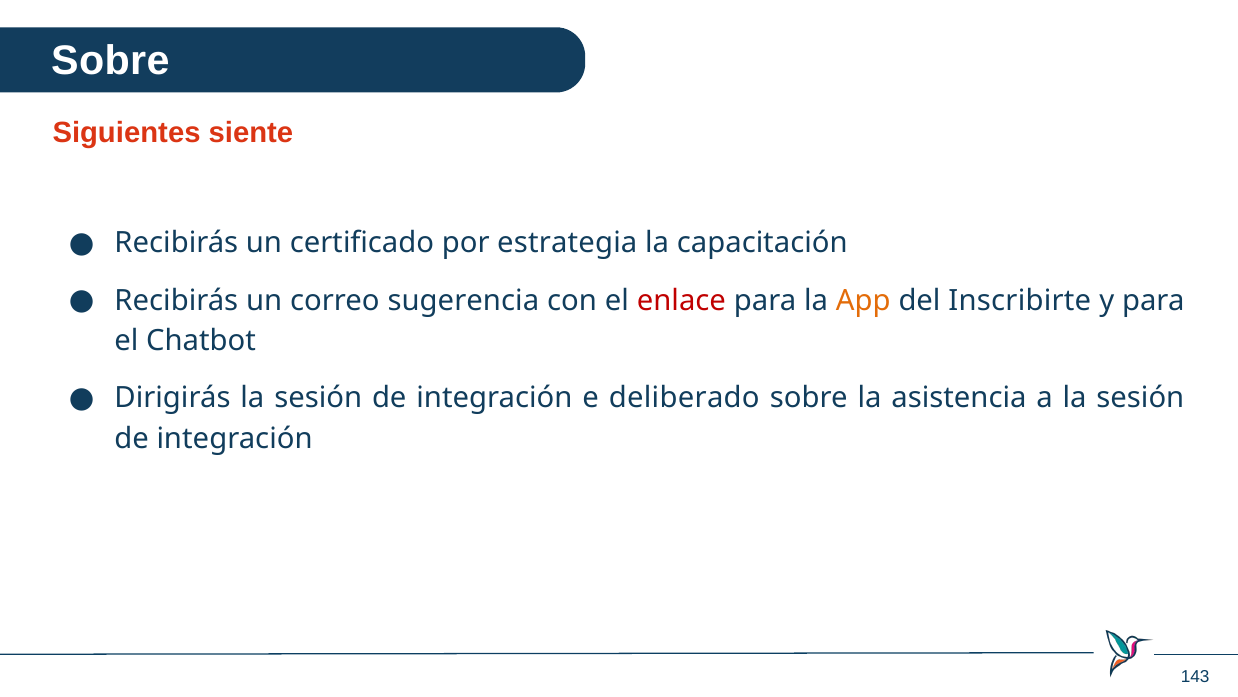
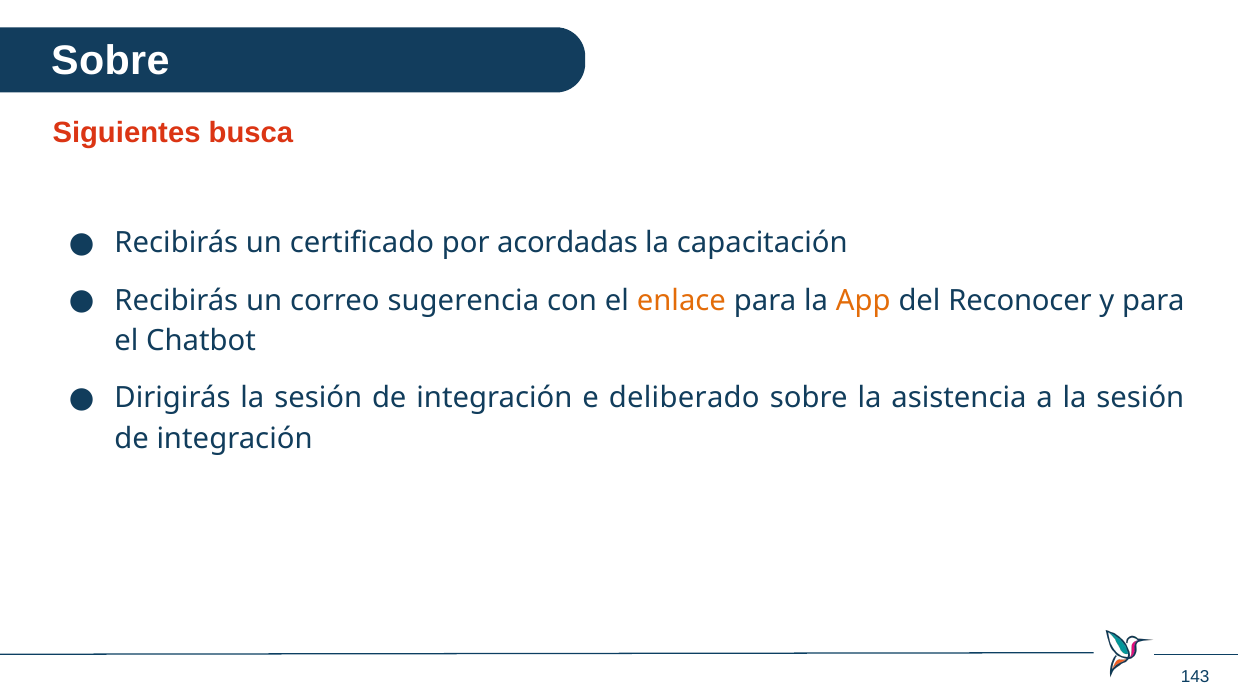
siente: siente -> busca (251, 133)
estrategia: estrategia -> acordadas (568, 243)
enlace colour: red -> orange (681, 300)
Inscribirte: Inscribirte -> Reconocer (1020, 300)
